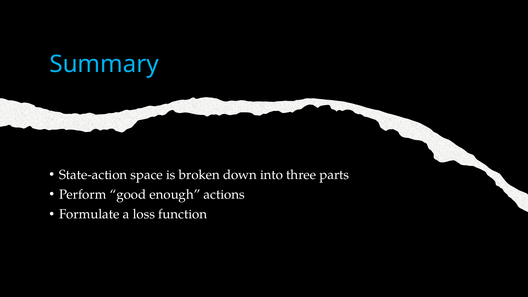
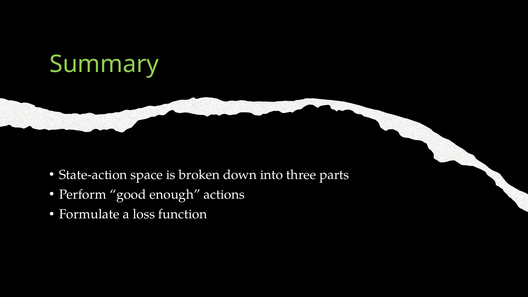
Summary colour: light blue -> light green (104, 64)
